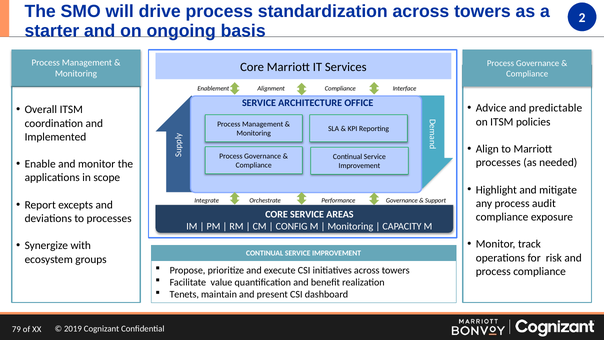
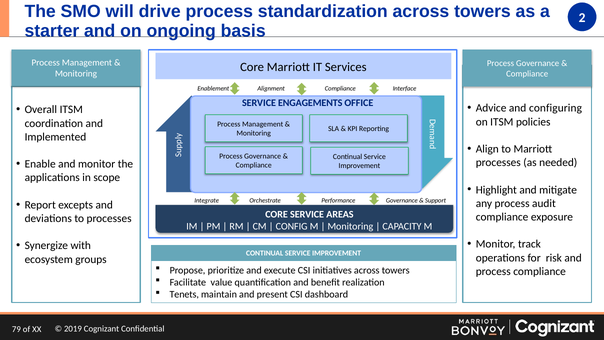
ARCHITECTURE: ARCHITECTURE -> ENGAGEMENTS (310, 103)
predictable: predictable -> configuring (555, 108)
